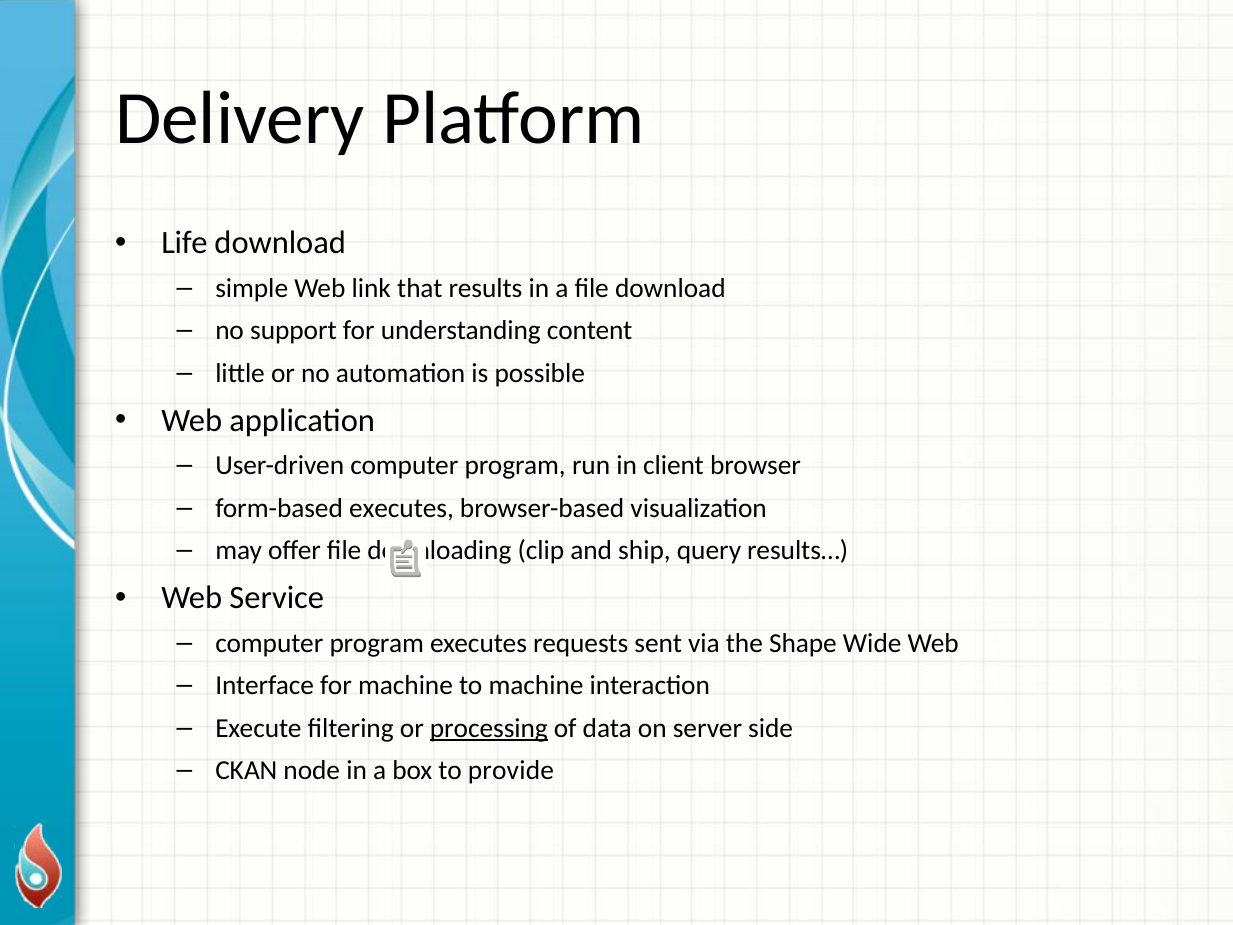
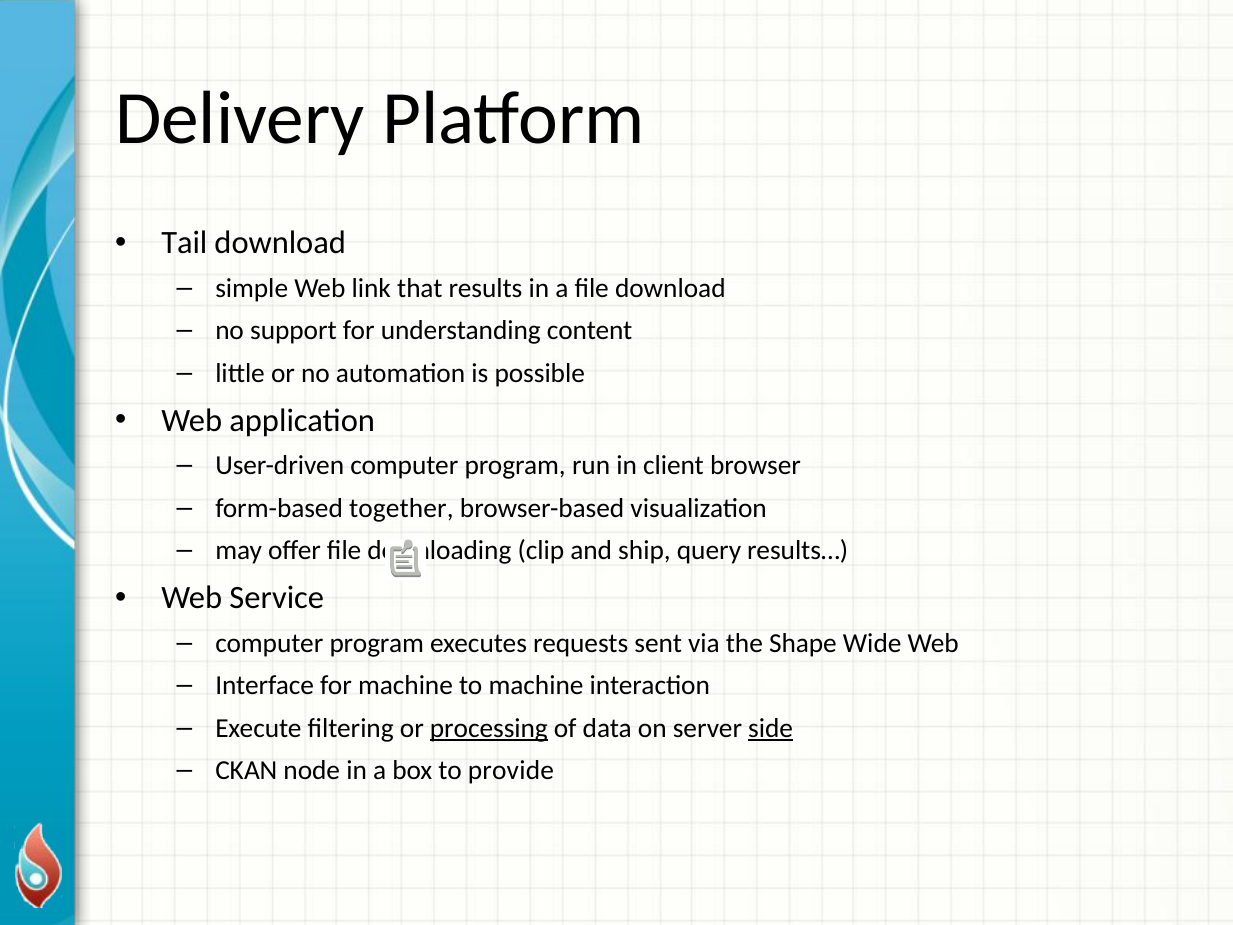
Life: Life -> Tail (184, 243)
form-based executes: executes -> together (401, 508)
side underline: none -> present (771, 728)
